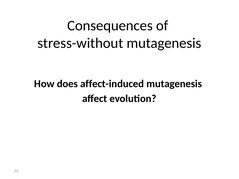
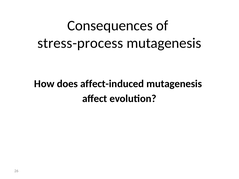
stress-without: stress-without -> stress-process (80, 43)
